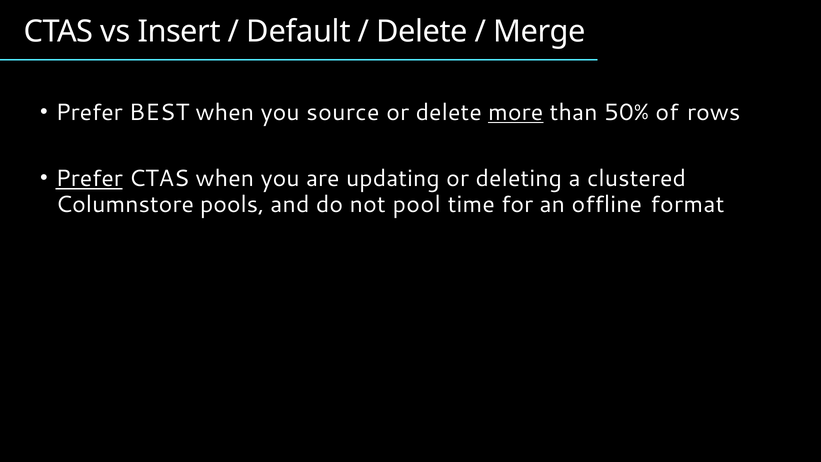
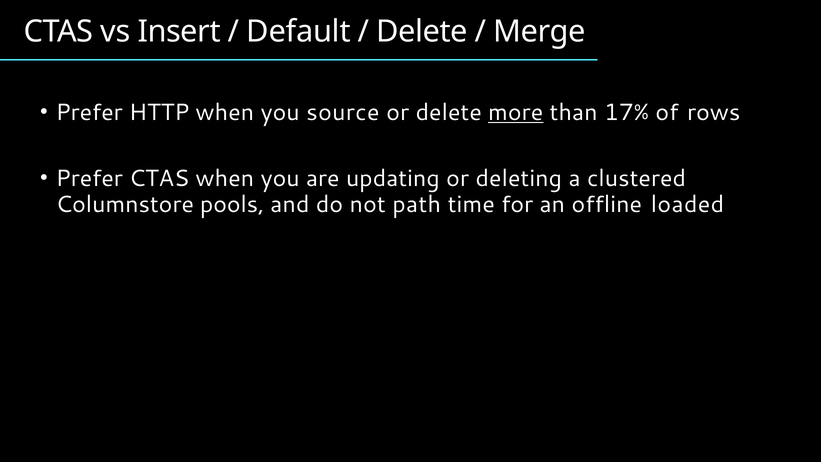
BEST: BEST -> HTTP (159, 112)
50%: 50% -> 17% (626, 112)
Prefer underline: present -> none (89, 179)
pool: pool -> path (417, 204)
format: format -> loaded (687, 204)
